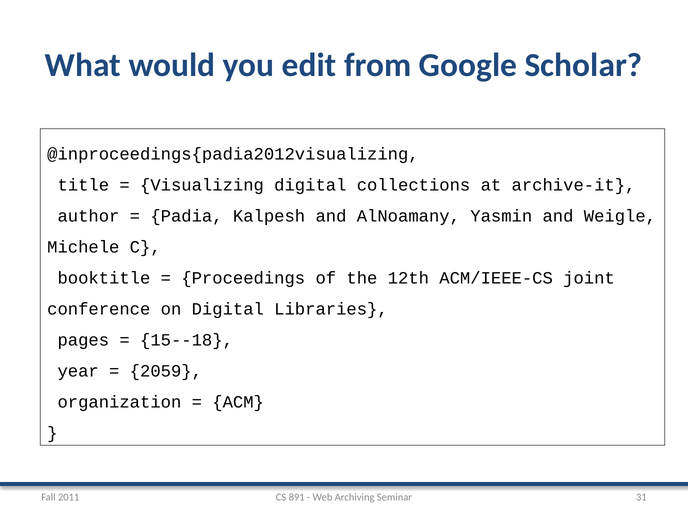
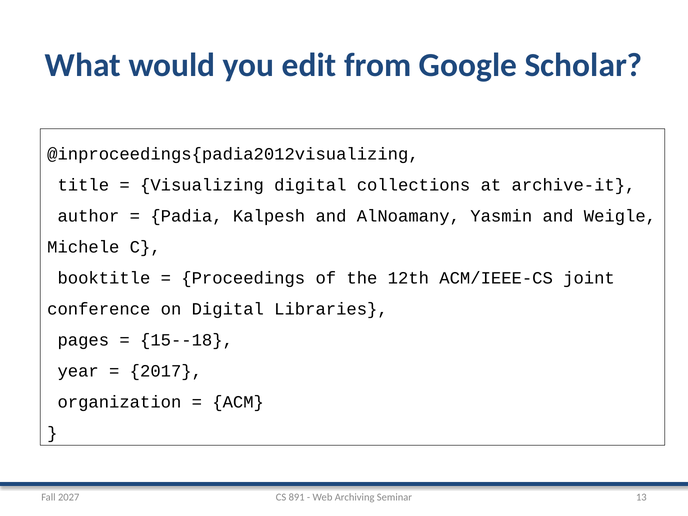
2059: 2059 -> 2017 (166, 371)
31: 31 -> 13 (641, 497)
2011: 2011 -> 2027 (69, 497)
